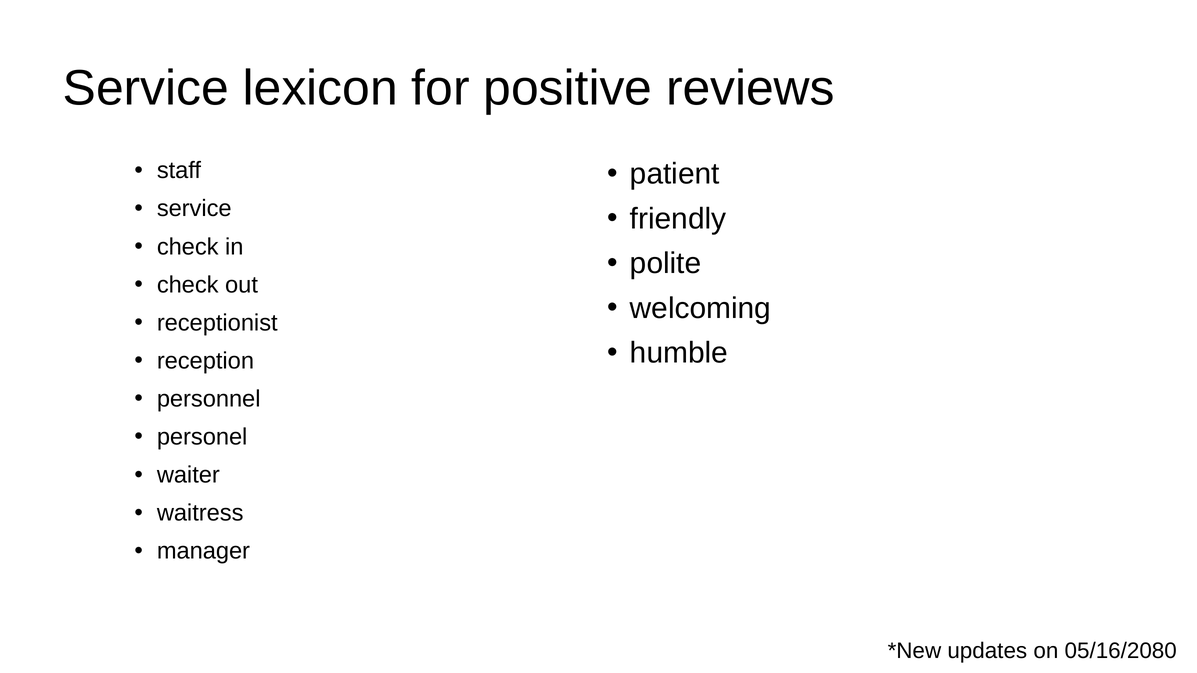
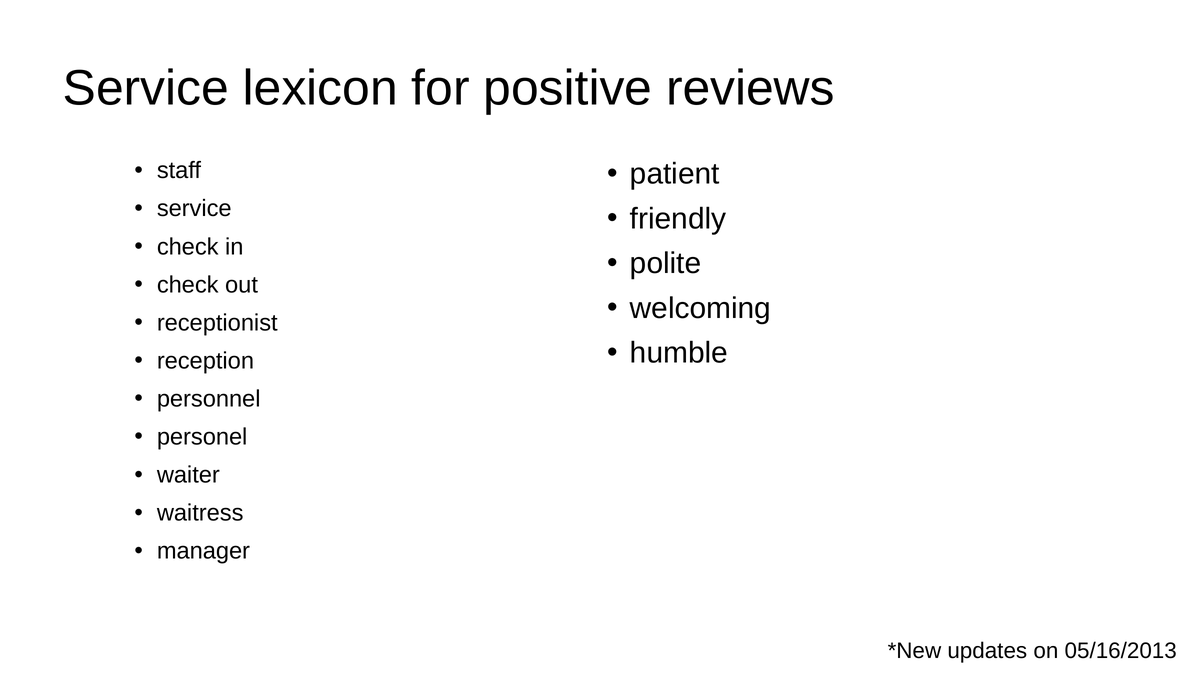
05/16/2080: 05/16/2080 -> 05/16/2013 (1121, 651)
